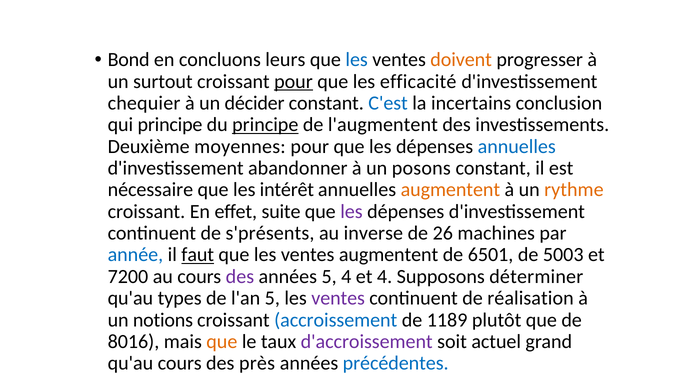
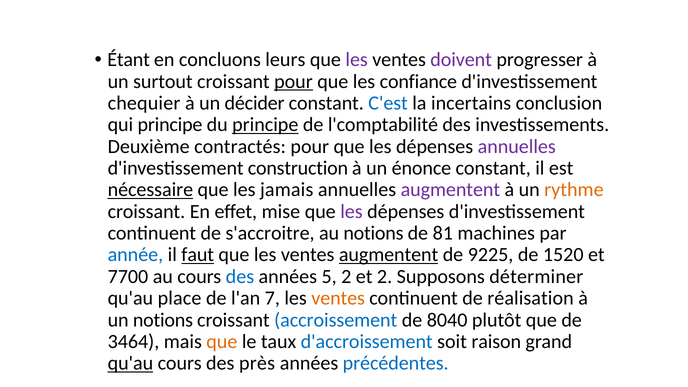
Bond: Bond -> Étant (129, 60)
les colour: blue -> purple (357, 60)
doivent colour: orange -> purple (461, 60)
efficacité: efficacité -> confiance (418, 81)
l'augmentent: l'augmentent -> l'comptabilité (383, 125)
moyennes: moyennes -> contractés (240, 146)
annuelles colour: blue -> purple (517, 146)
abandonner: abandonner -> construction (298, 168)
posons: posons -> énonce (421, 168)
nécessaire underline: none -> present (150, 190)
intérêt: intérêt -> jamais (287, 190)
augmentent colour: orange -> purple (450, 190)
suite: suite -> mise (281, 212)
s'présents: s'présents -> s'accroitre (270, 233)
au inverse: inverse -> notions (373, 233)
26: 26 -> 81 (443, 233)
augmentent underline: none -> present (389, 255)
6501: 6501 -> 9225 (491, 255)
5003: 5003 -> 1520 (563, 255)
7200: 7200 -> 7700 (128, 277)
des colour: purple -> blue (240, 277)
5 4: 4 -> 2 (346, 277)
et 4: 4 -> 2 (385, 277)
types: types -> place (180, 298)
l'an 5: 5 -> 7 (272, 298)
ventes colour: purple -> orange (338, 298)
1189: 1189 -> 8040 (447, 320)
8016: 8016 -> 3464 (133, 342)
d'accroissement colour: purple -> blue (367, 342)
actuel: actuel -> raison (496, 342)
qu'au underline: none -> present (130, 363)
